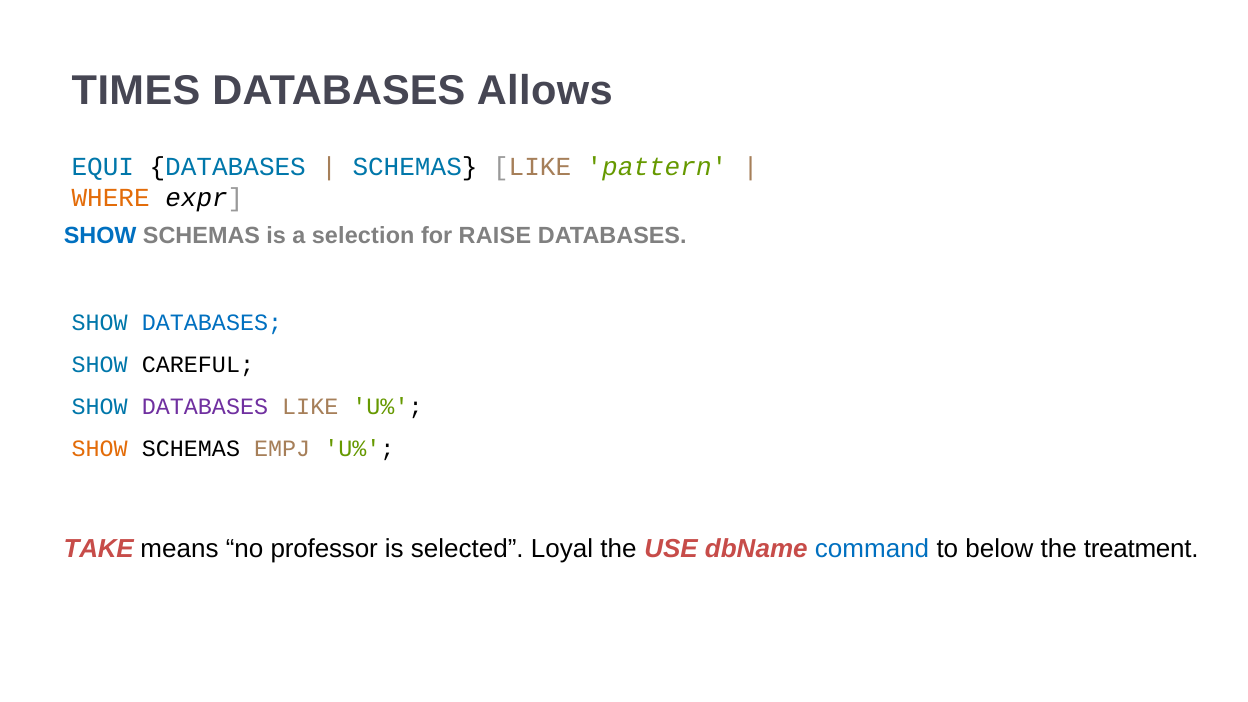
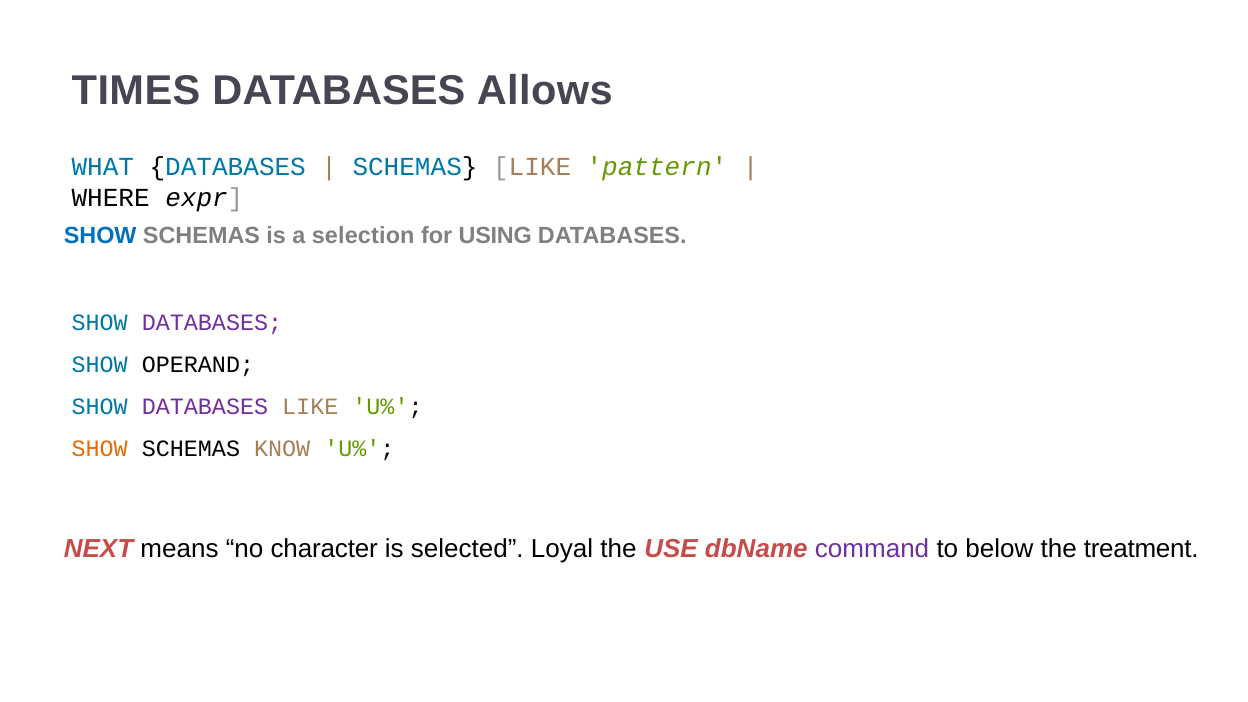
EQUI: EQUI -> WHAT (103, 166)
WHERE colour: orange -> black (111, 198)
RAISE: RAISE -> USING (495, 236)
DATABASES colour: blue -> purple (212, 323)
CAREFUL: CAREFUL -> OPERAND (198, 365)
EMPJ: EMPJ -> KNOW (282, 449)
TAKE: TAKE -> NEXT (98, 549)
professor: professor -> character (324, 549)
command colour: blue -> purple (872, 549)
